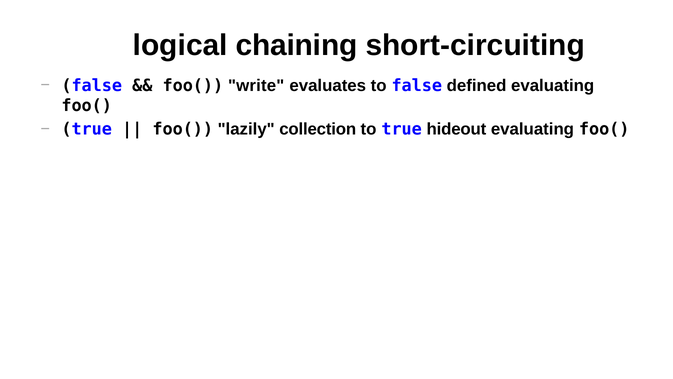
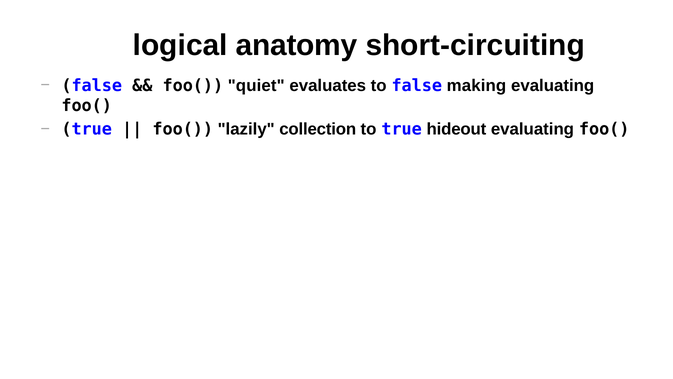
chaining: chaining -> anatomy (297, 45)
write: write -> quiet (256, 86)
defined: defined -> making (476, 86)
